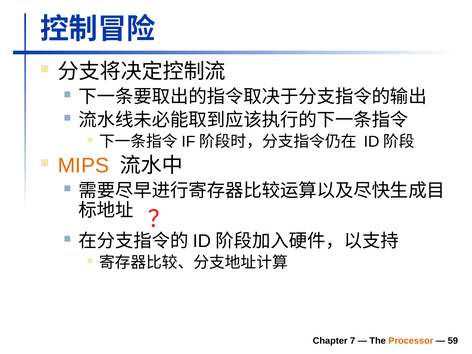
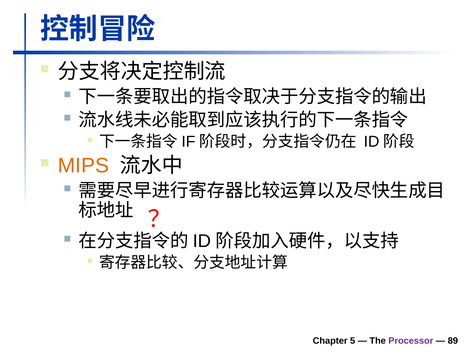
7: 7 -> 5 (353, 341)
Processor colour: orange -> purple (411, 341)
59: 59 -> 89 (453, 341)
